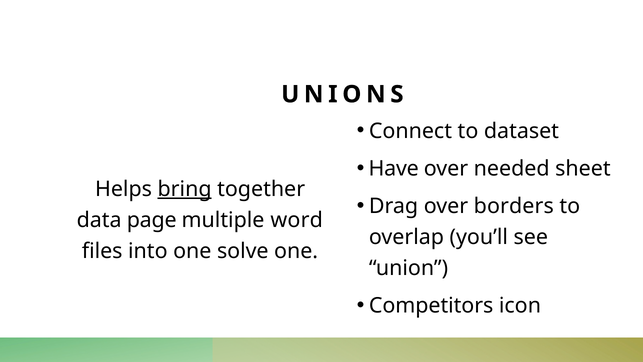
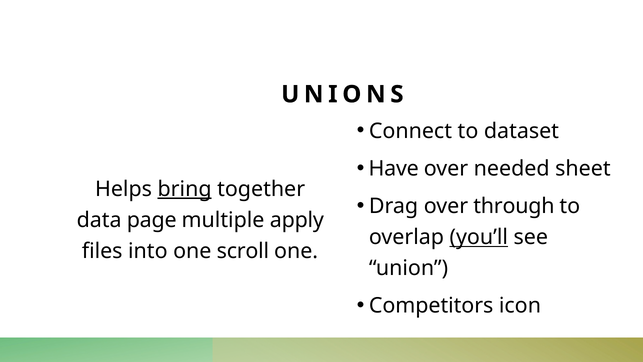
borders: borders -> through (514, 206)
word: word -> apply (297, 220)
you’ll underline: none -> present (479, 237)
solve: solve -> scroll (243, 251)
